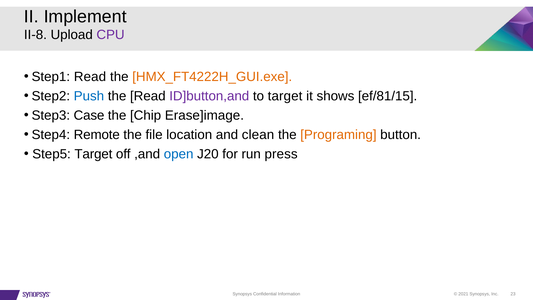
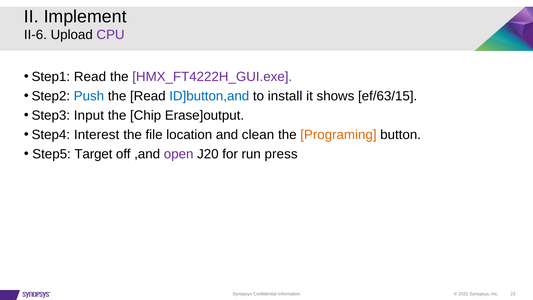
II-8: II-8 -> II-6 (35, 35)
HMX_FT4222H_GUI.exe colour: orange -> purple (212, 77)
ID]button,and colour: purple -> blue (209, 96)
to target: target -> install (285, 96)
ef/81/15: ef/81/15 -> ef/63/15 (388, 96)
Case: Case -> Input (89, 115)
Erase]image: Erase]image -> Erase]output (204, 115)
Remote: Remote -> Interest (97, 135)
open colour: blue -> purple (179, 154)
